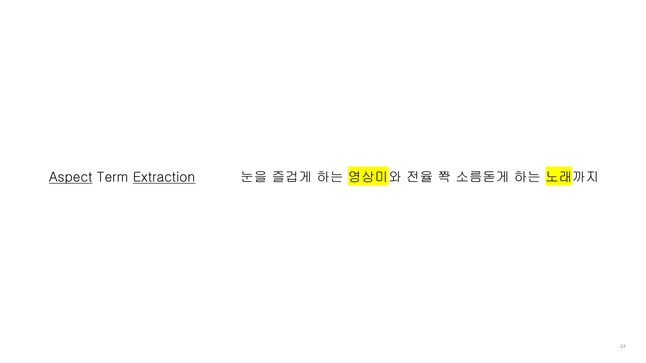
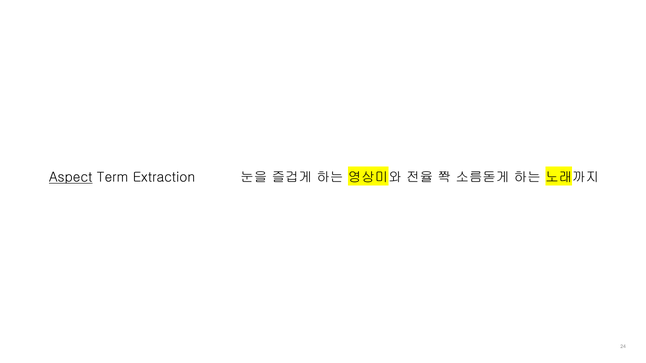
Extraction underline: present -> none (164, 178)
